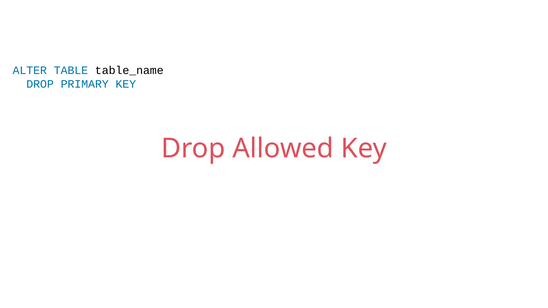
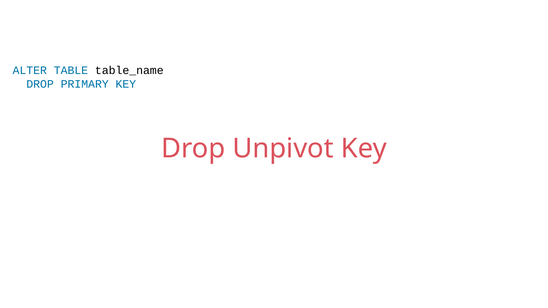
Allowed: Allowed -> Unpivot (283, 149)
